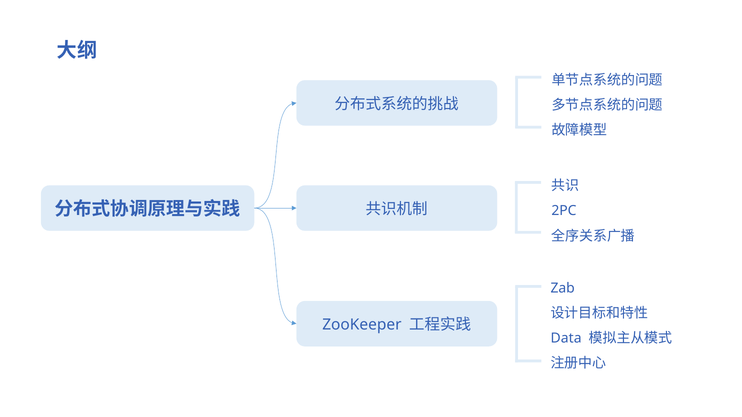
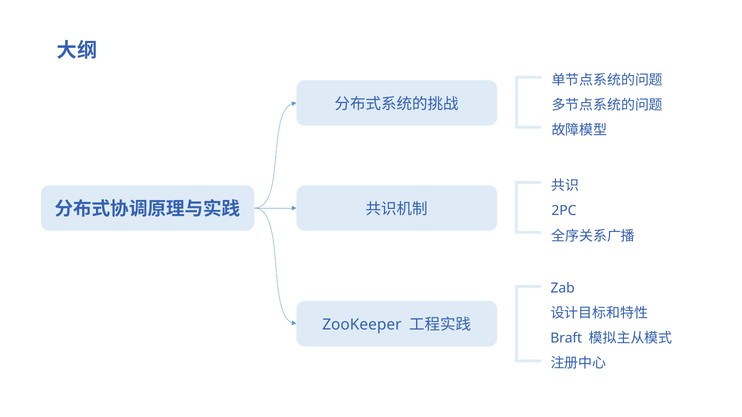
Data: Data -> Braft (566, 339)
